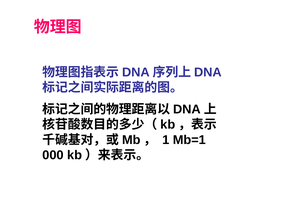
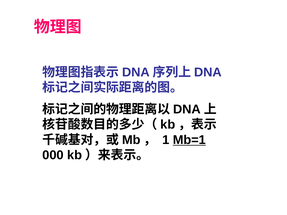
Mb=1 underline: none -> present (189, 140)
